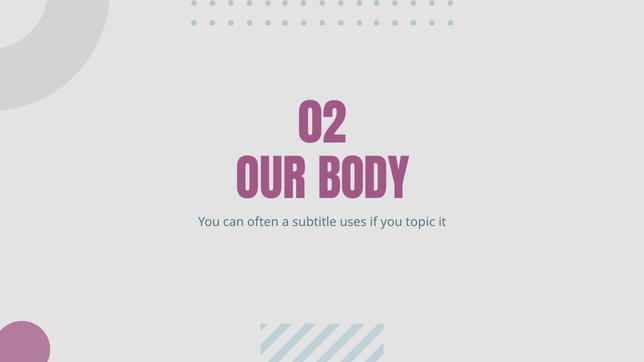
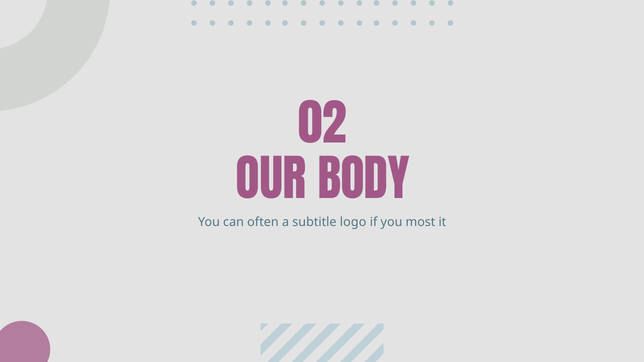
uses: uses -> logo (353, 222)
topic: topic -> most (420, 222)
